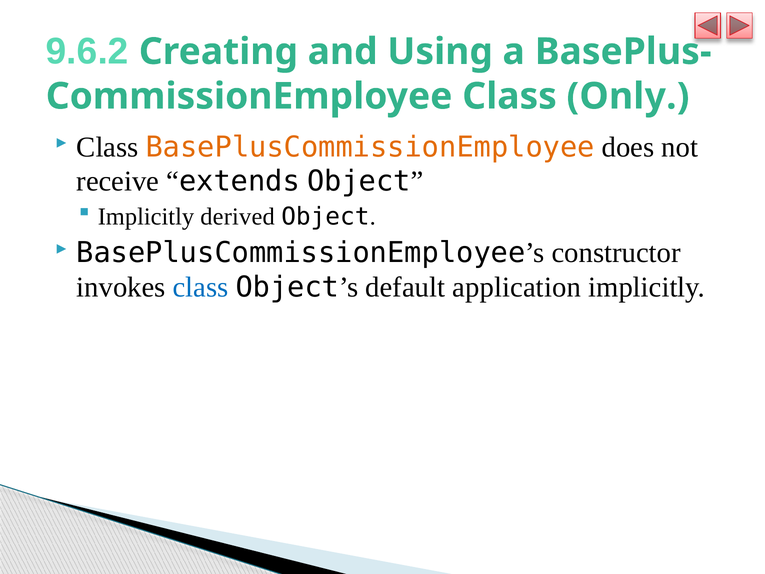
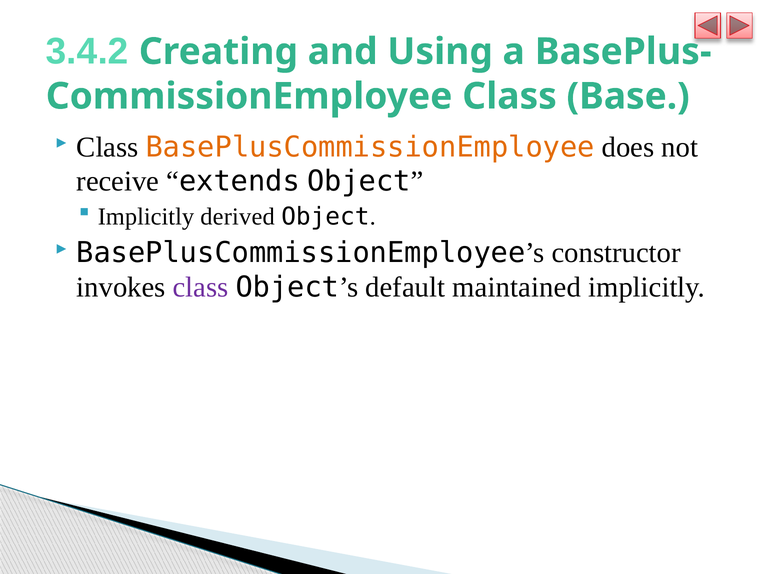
9.6.2: 9.6.2 -> 3.4.2 (87, 52)
Only: Only -> Base (628, 96)
class colour: blue -> purple (201, 287)
application: application -> maintained (517, 287)
